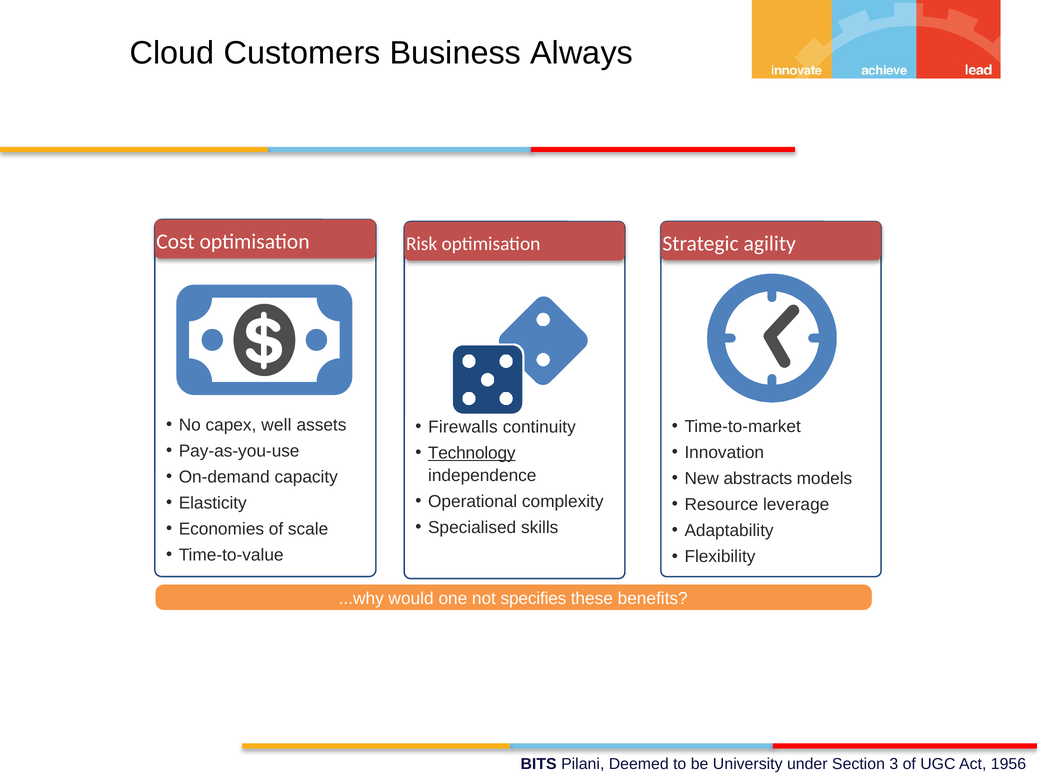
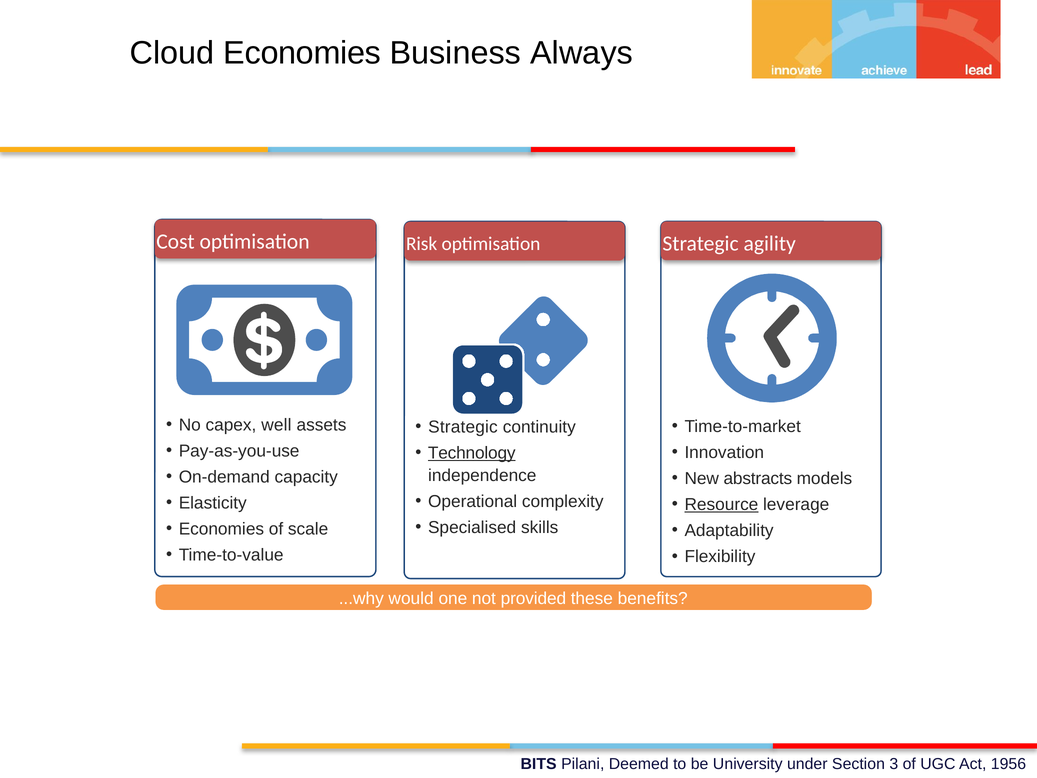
Cloud Customers: Customers -> Economies (302, 53)
Firewalls: Firewalls -> Strategic (463, 427)
Resource underline: none -> present (721, 505)
specifies: specifies -> provided (533, 598)
